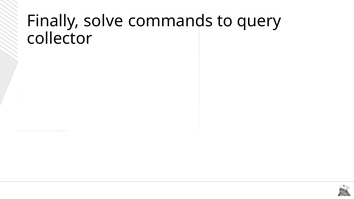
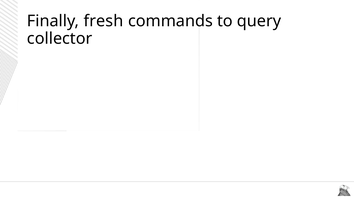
solve: solve -> fresh (103, 21)
